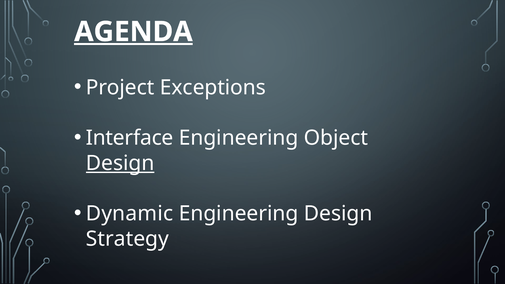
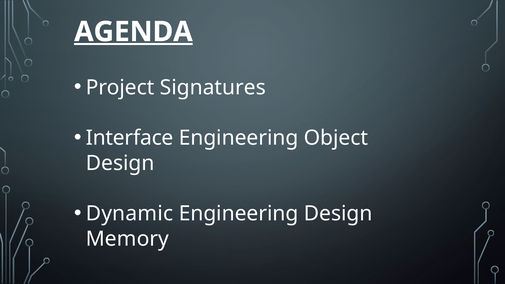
Exceptions: Exceptions -> Signatures (213, 88)
Design underline: present -> none (120, 163)
Strategy: Strategy -> Memory (127, 239)
